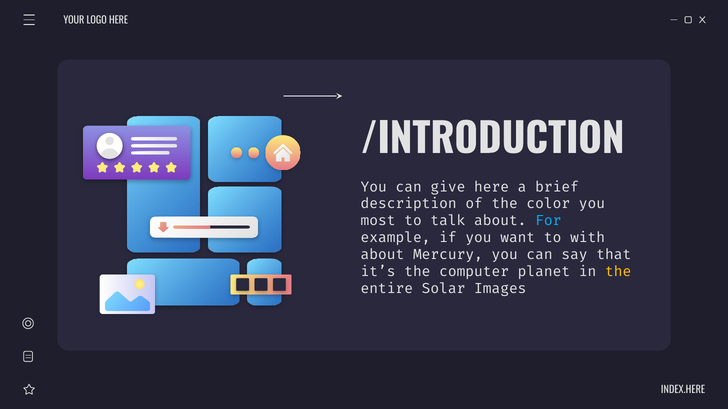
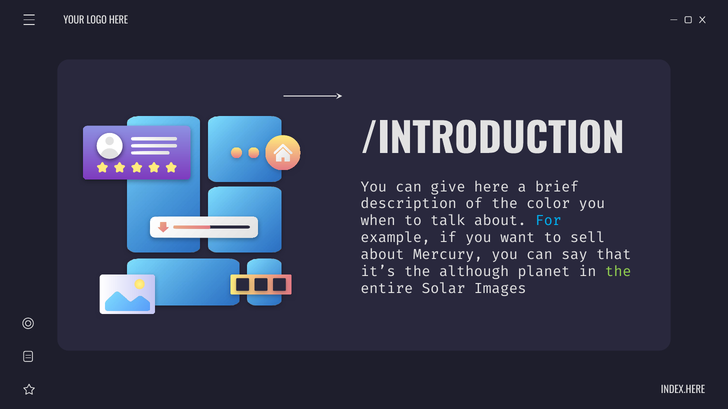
most: most -> when (378, 221)
with: with -> sell (588, 238)
computer: computer -> although (474, 272)
the colour: yellow -> light green (618, 272)
